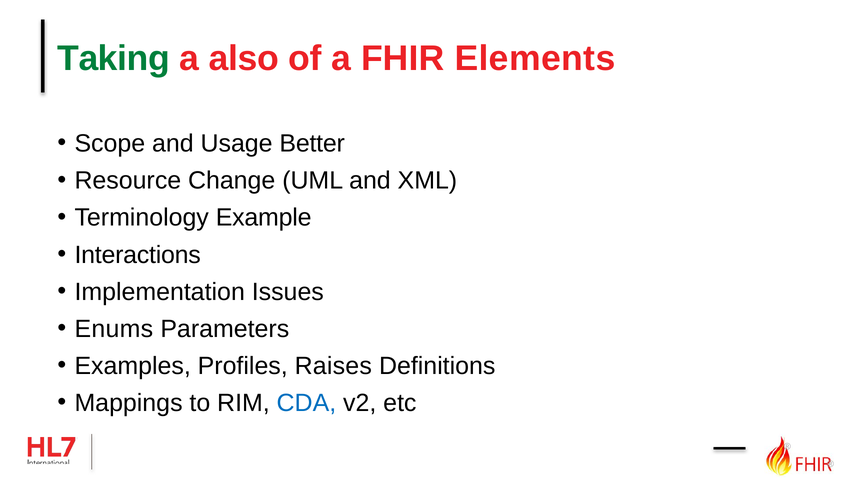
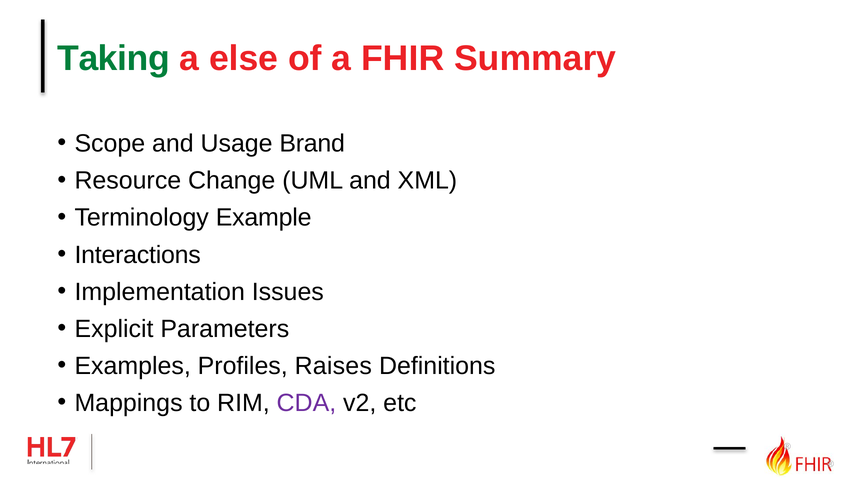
also: also -> else (244, 58)
Elements: Elements -> Summary (535, 58)
Better: Better -> Brand (312, 144)
Enums: Enums -> Explicit (114, 329)
CDA colour: blue -> purple (306, 403)
